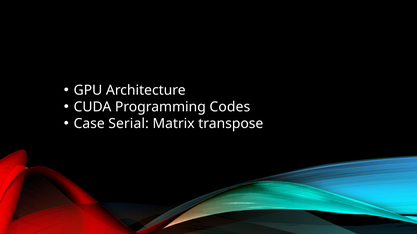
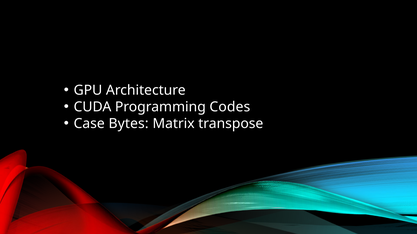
Serial: Serial -> Bytes (129, 124)
